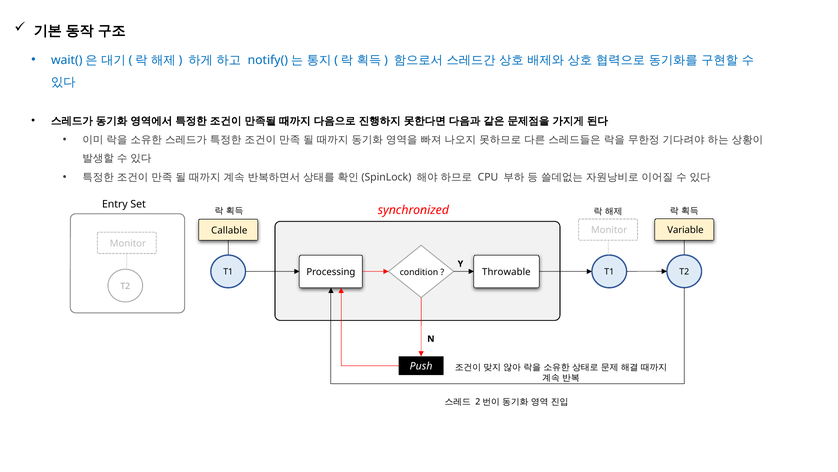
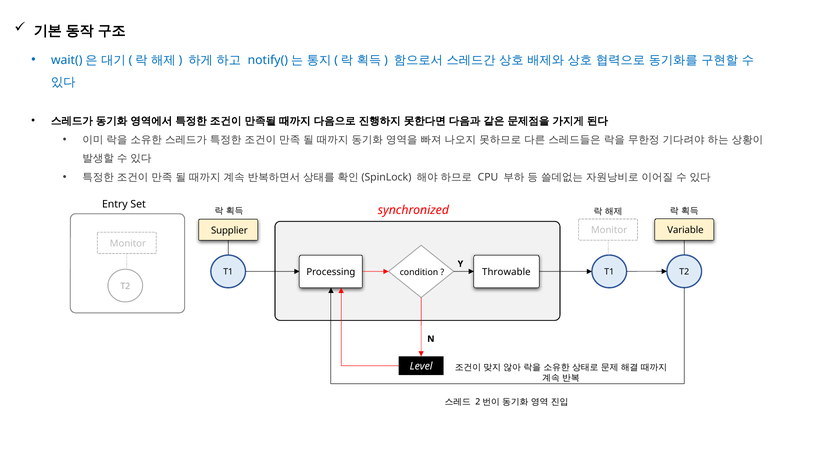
Callable: Callable -> Supplier (229, 230)
Push: Push -> Level (421, 366)
